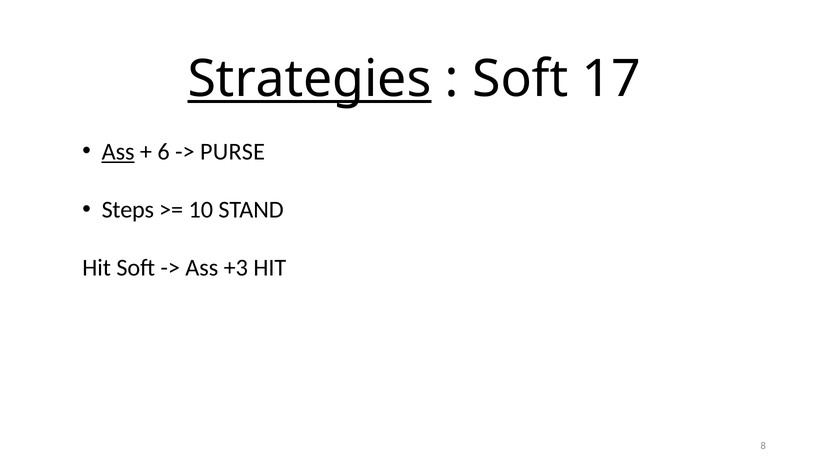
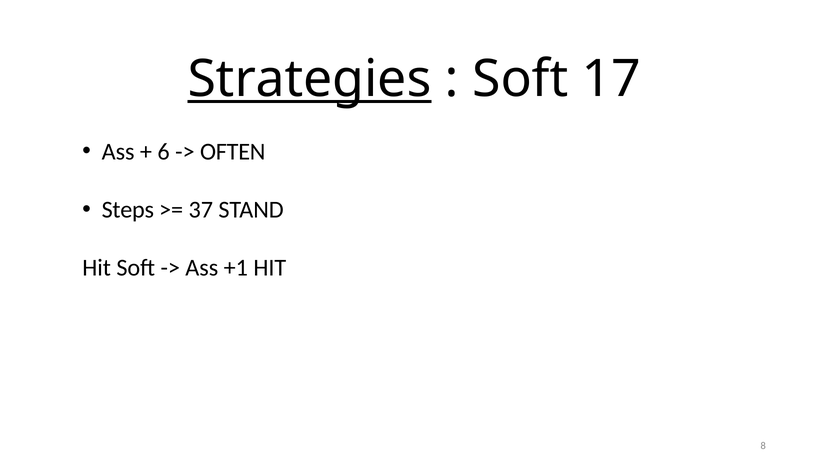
Ass underline: present -> none (118, 151)
PURSE: PURSE -> OFTEN (233, 151)
10: 10 -> 37 (201, 210)
+3: +3 -> +1 (236, 268)
